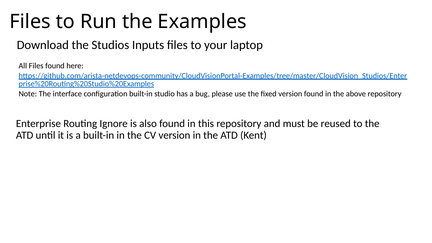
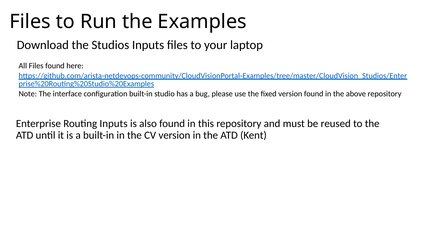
Routing Ignore: Ignore -> Inputs (114, 124)
